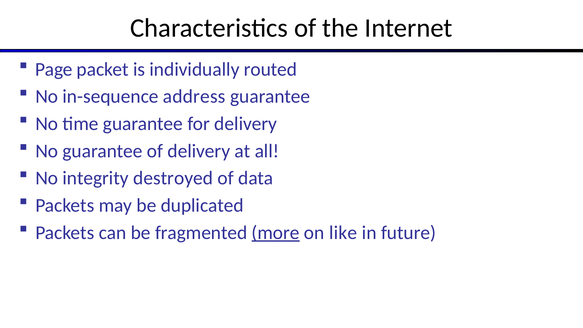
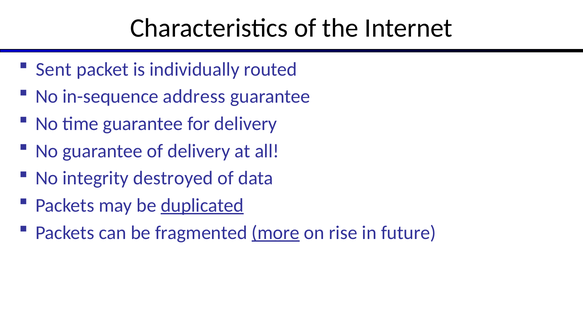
Page: Page -> Sent (54, 69)
duplicated underline: none -> present (202, 205)
like: like -> rise (343, 233)
